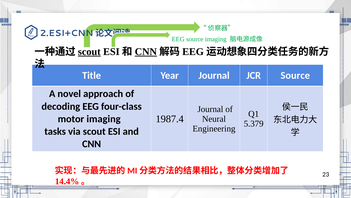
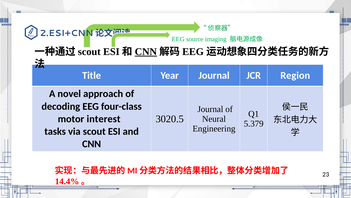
scout underline: present -> none (89, 52)
JCR Source: Source -> Region (295, 75)
1987.4: 1987.4 -> 3020.5 (170, 119)
motor imaging: imaging -> interest (104, 119)
